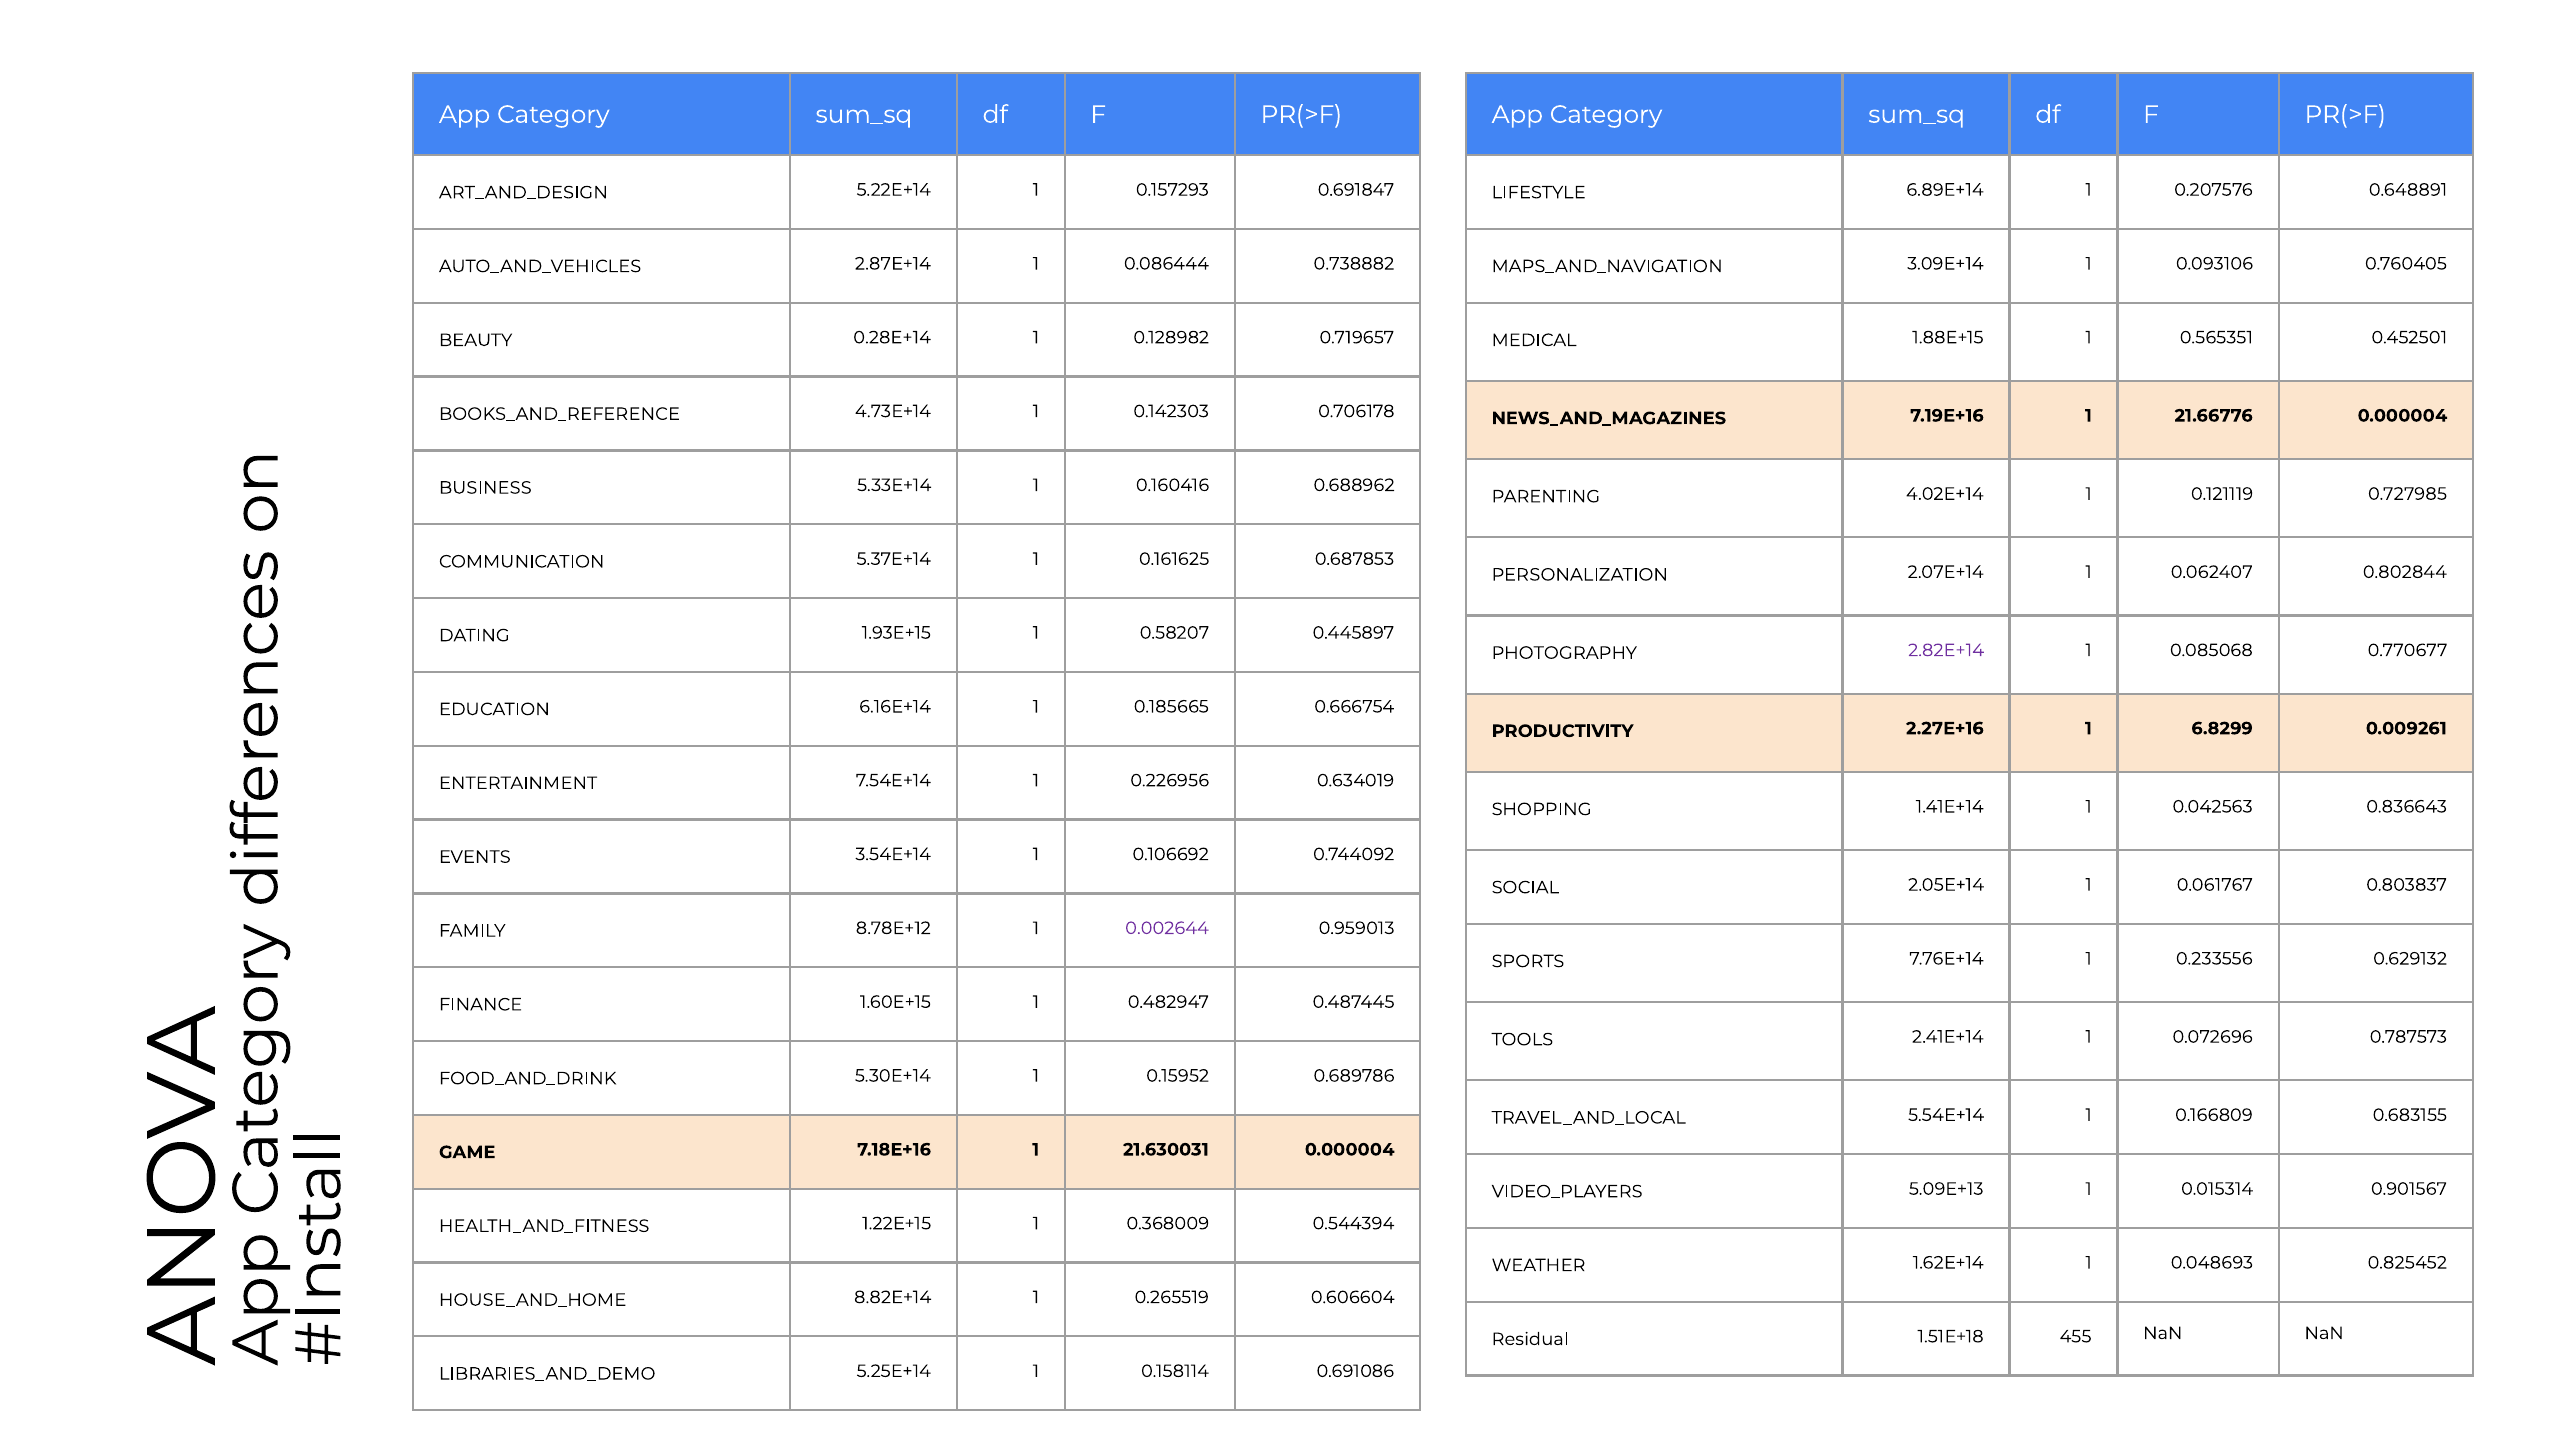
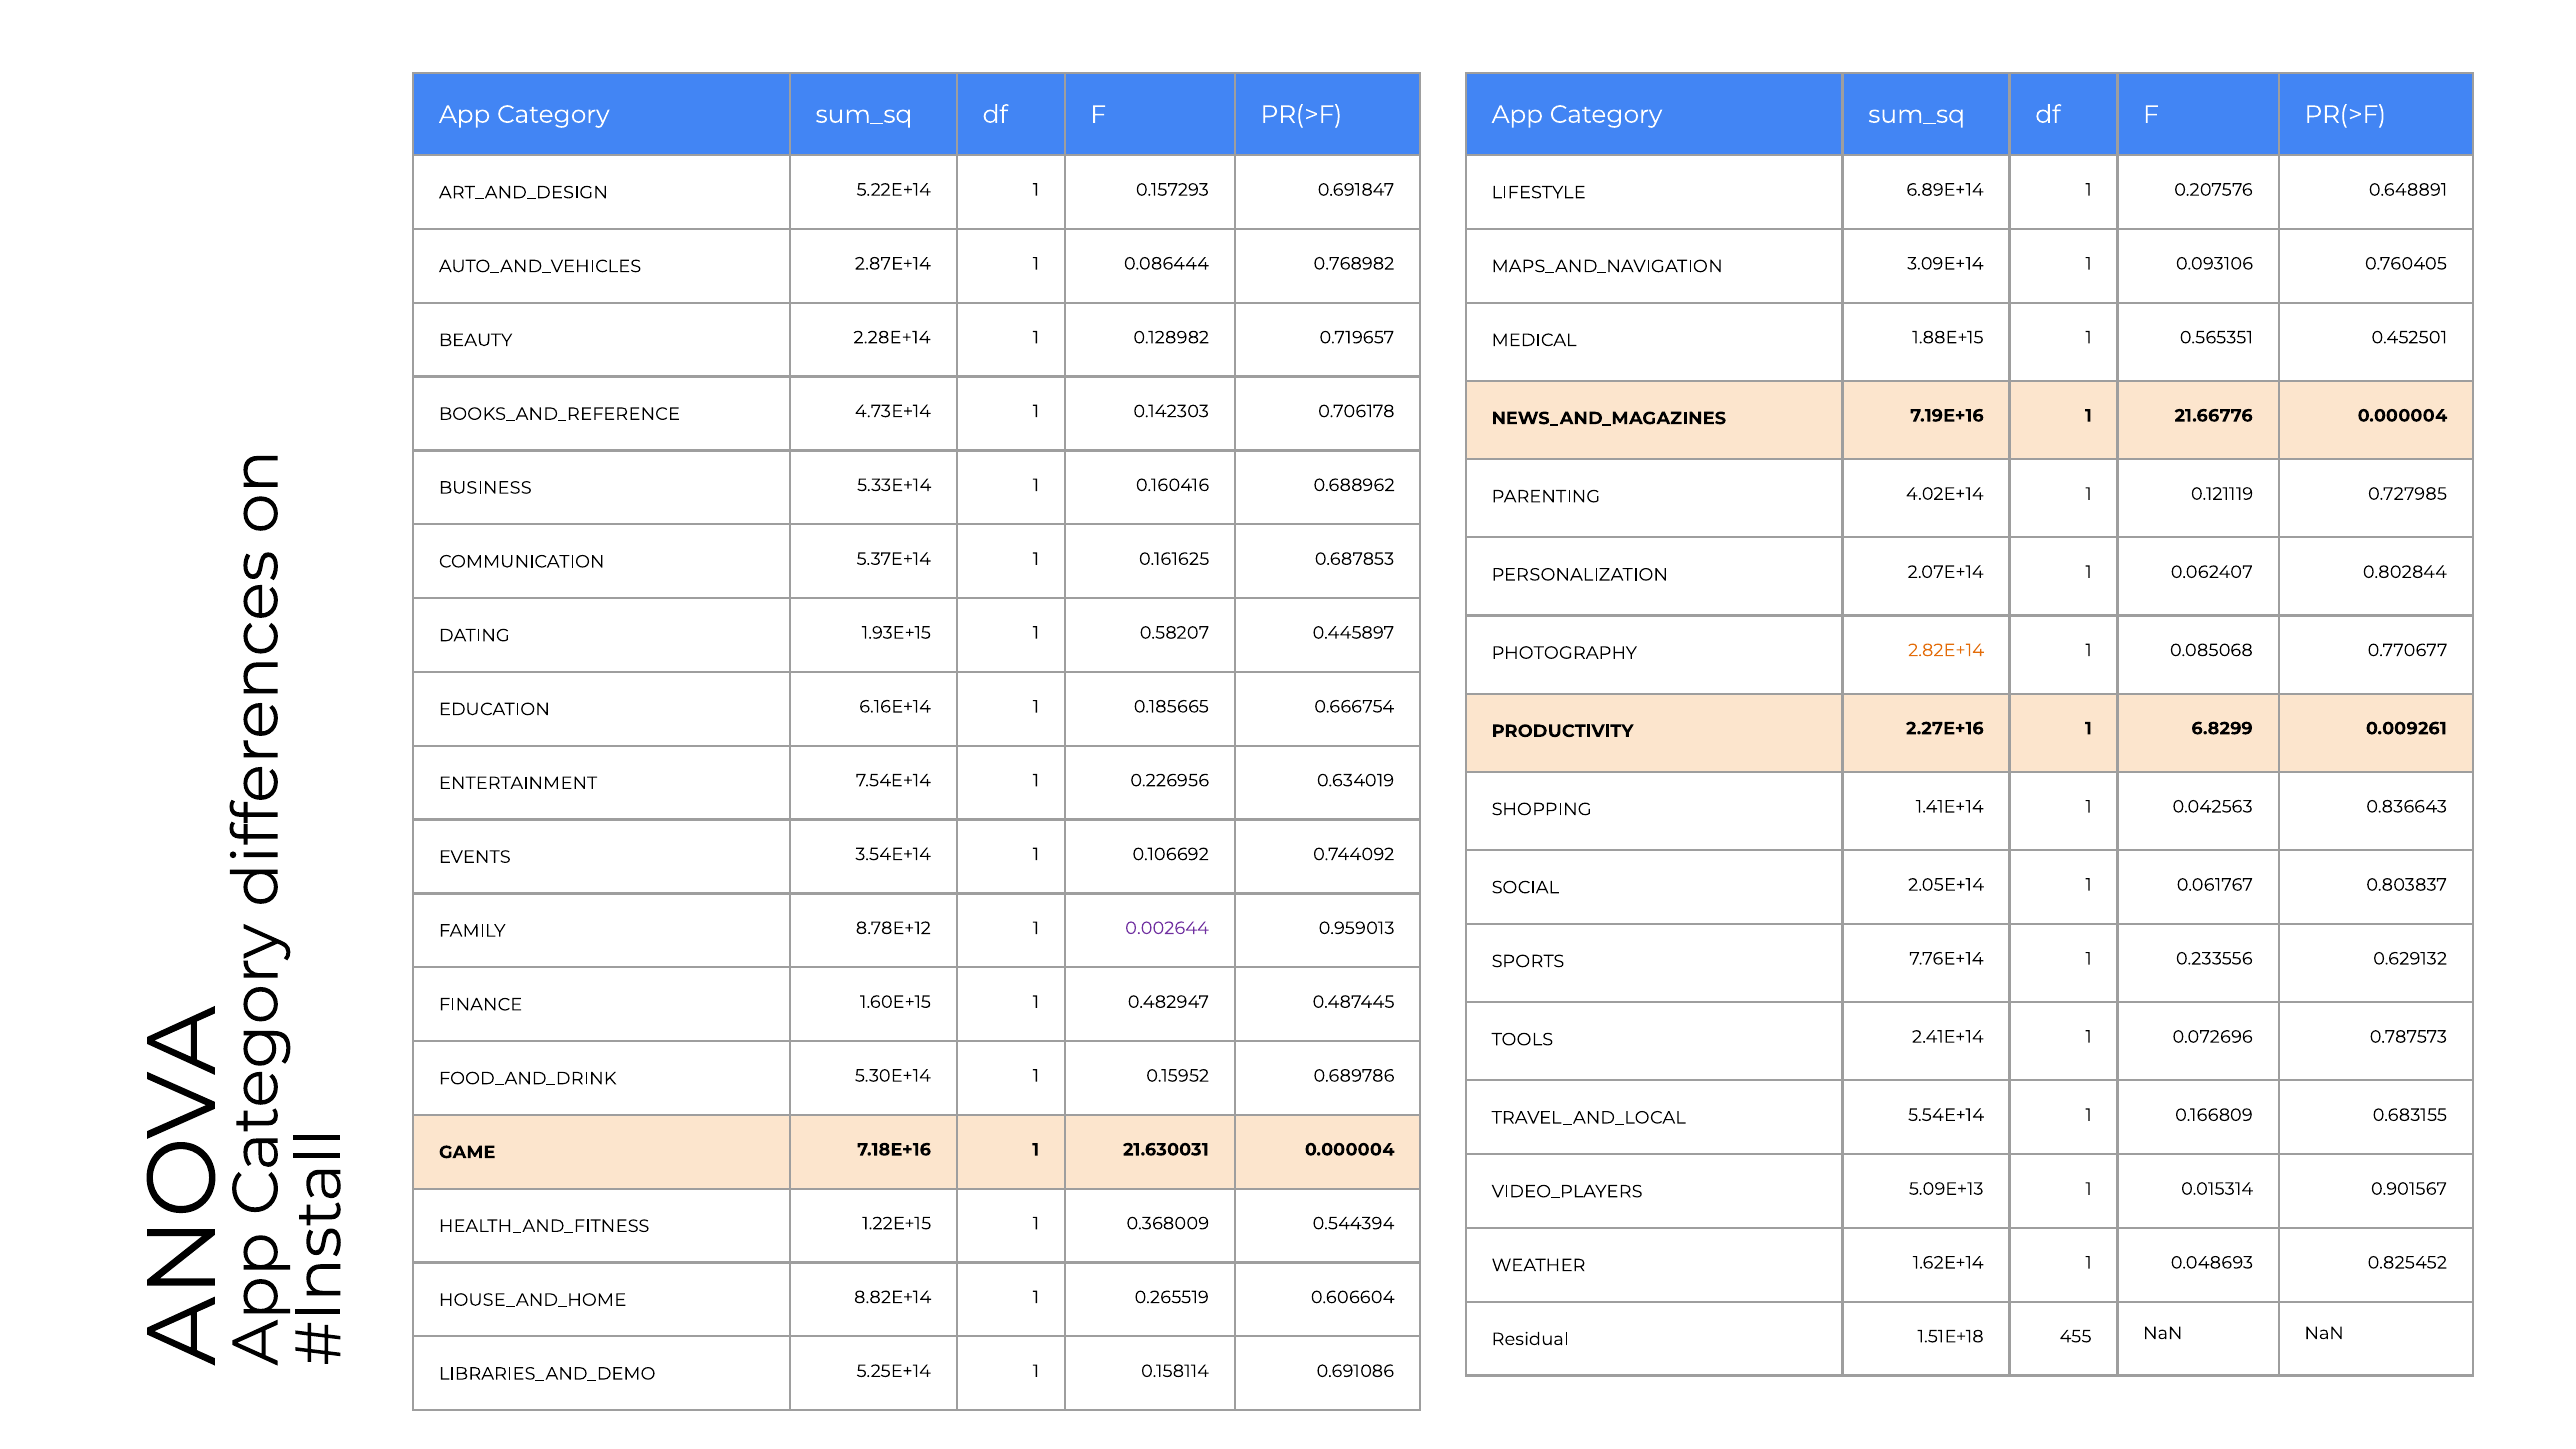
0.738882: 0.738882 -> 0.768982 (1354, 264)
0.28E+14: 0.28E+14 -> 2.28E+14 (892, 338)
2.82E+14 colour: purple -> orange (1946, 650)
